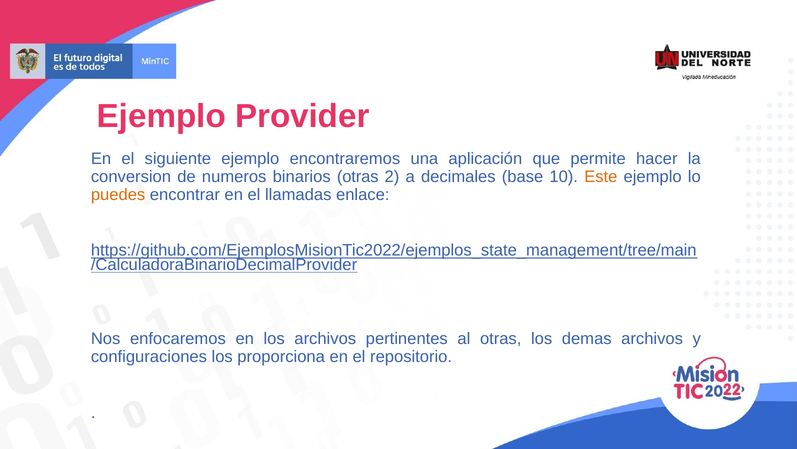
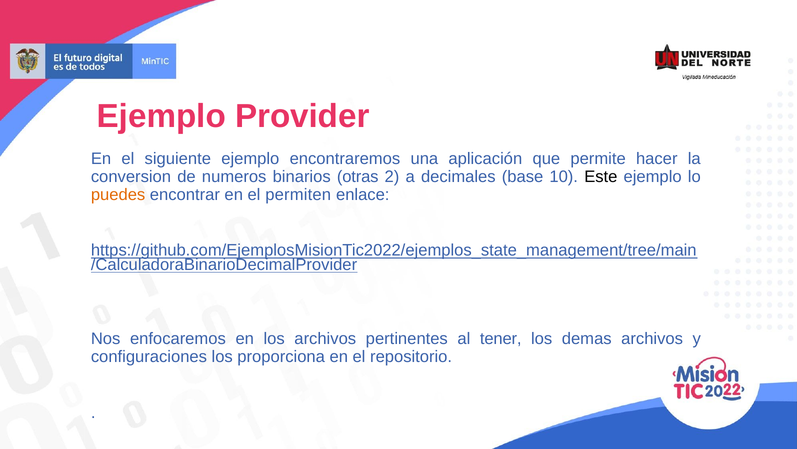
Este colour: orange -> black (601, 176)
llamadas: llamadas -> permiten (298, 194)
al otras: otras -> tener (501, 338)
